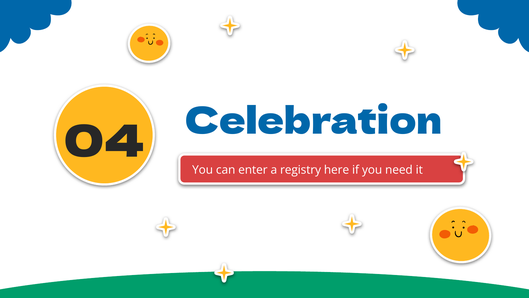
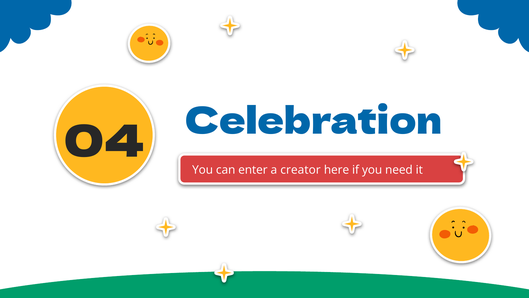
registry: registry -> creator (301, 170)
